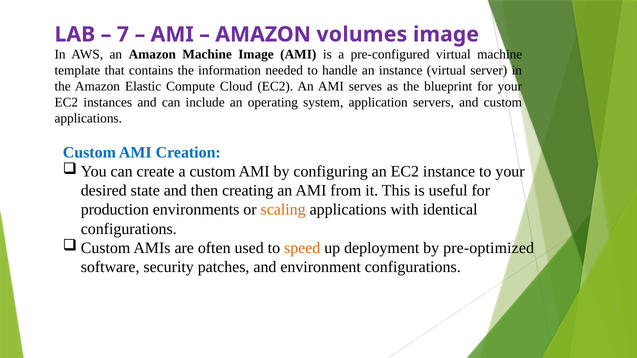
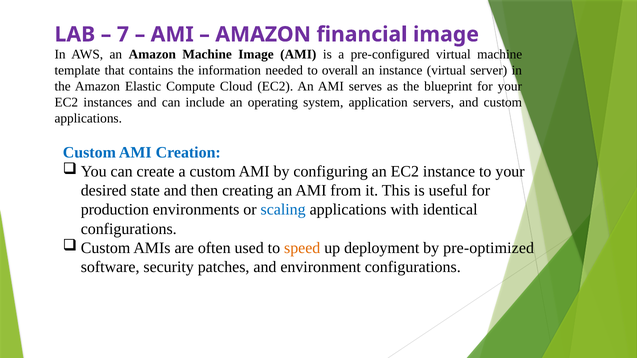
volumes: volumes -> financial (362, 34)
handle: handle -> overall (340, 71)
scaling colour: orange -> blue (283, 210)
